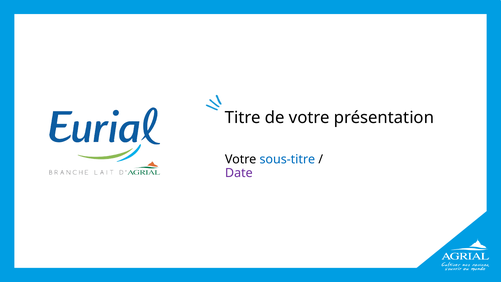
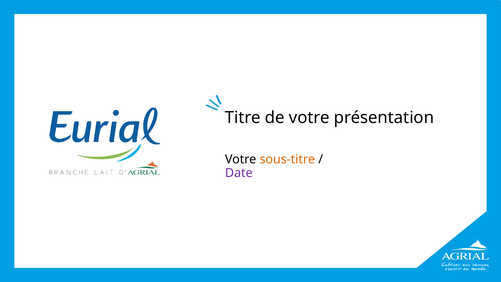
sous-titre colour: blue -> orange (287, 159)
